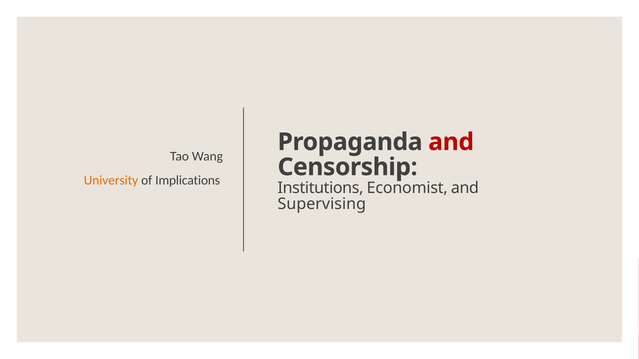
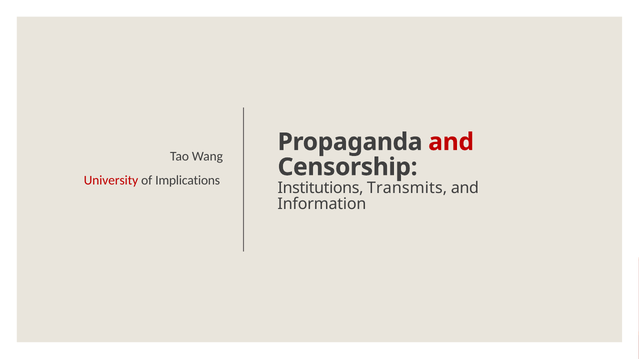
University colour: orange -> red (111, 180)
Economist: Economist -> Transmits (407, 188)
Supervising: Supervising -> Information (322, 204)
